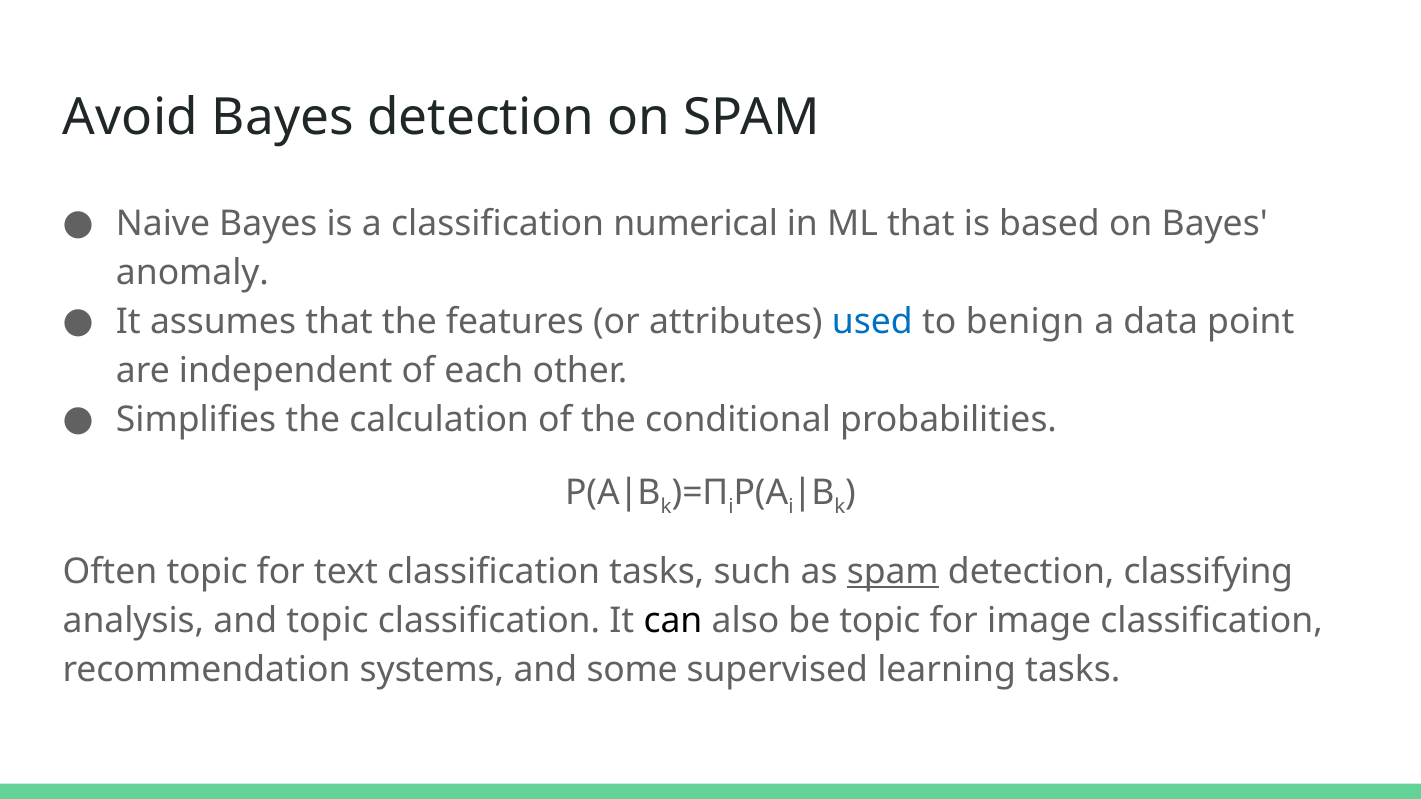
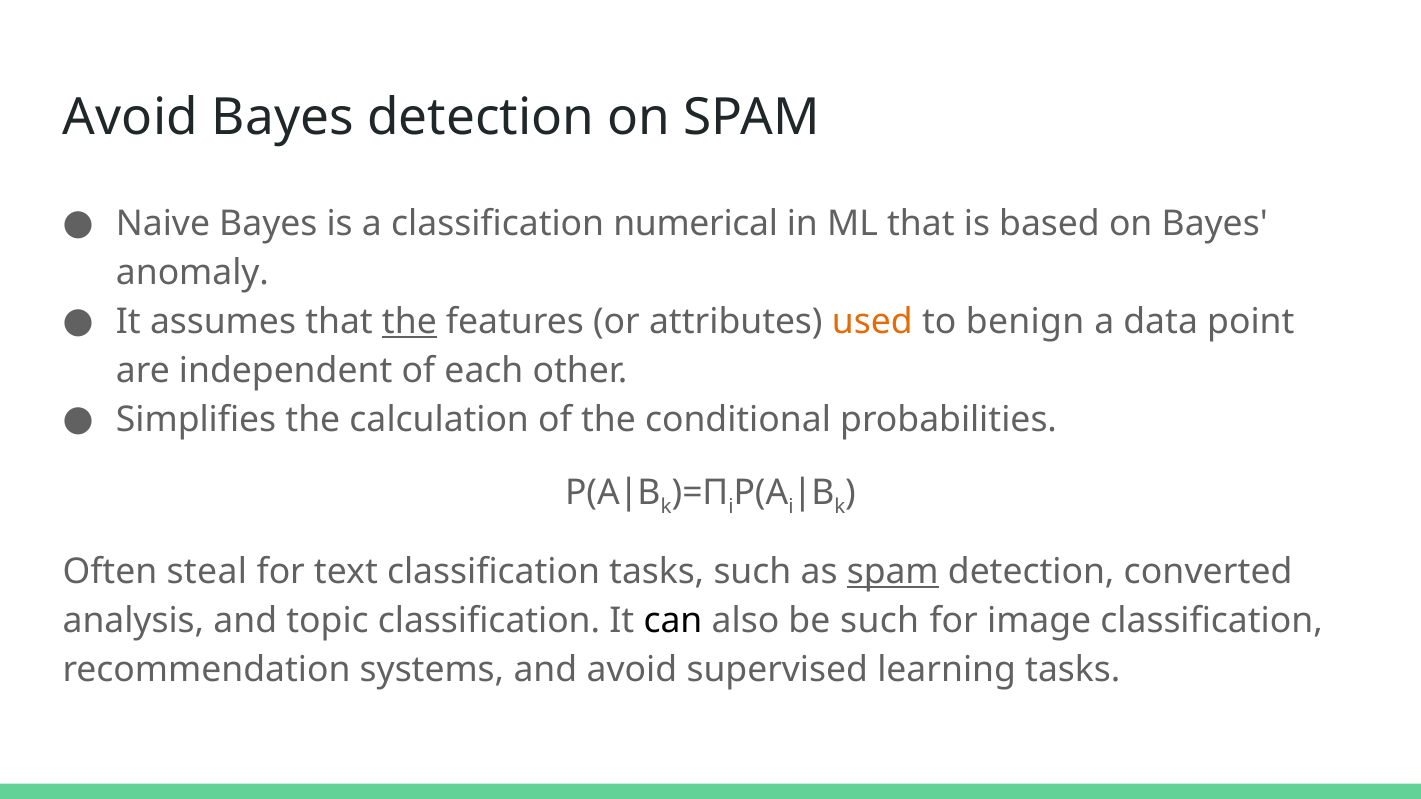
the underline: none -> present (409, 321)
used colour: blue -> orange (872, 321)
Often topic: topic -> steal (207, 572)
classifying: classifying -> converted (1208, 572)
be topic: topic -> such (880, 621)
and some: some -> avoid (632, 670)
